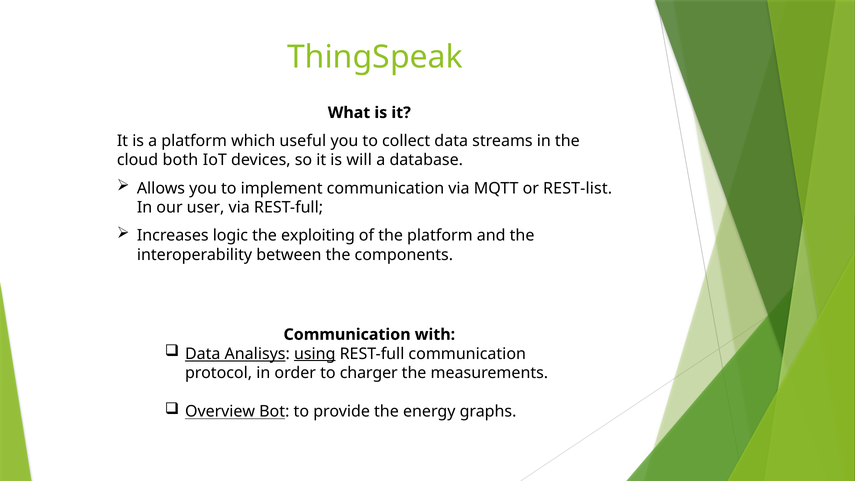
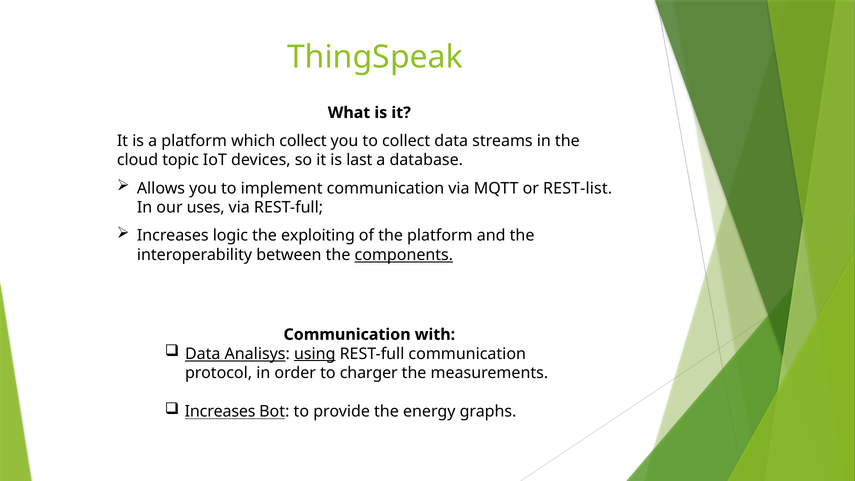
which useful: useful -> collect (303, 141)
both: both -> topic (181, 160)
will: will -> last (359, 160)
user: user -> uses (206, 207)
components underline: none -> present (404, 255)
Overview: Overview -> Increases (220, 411)
